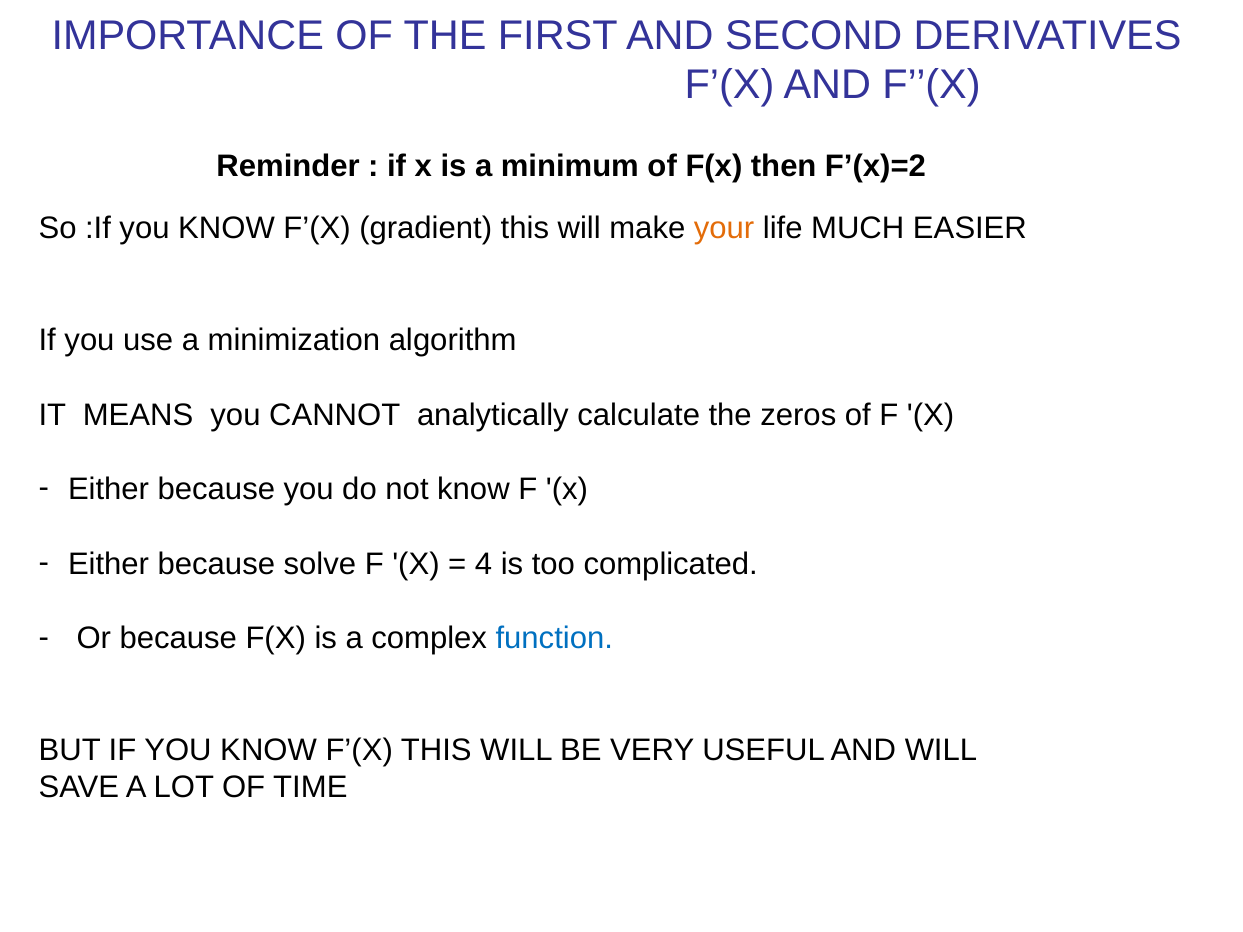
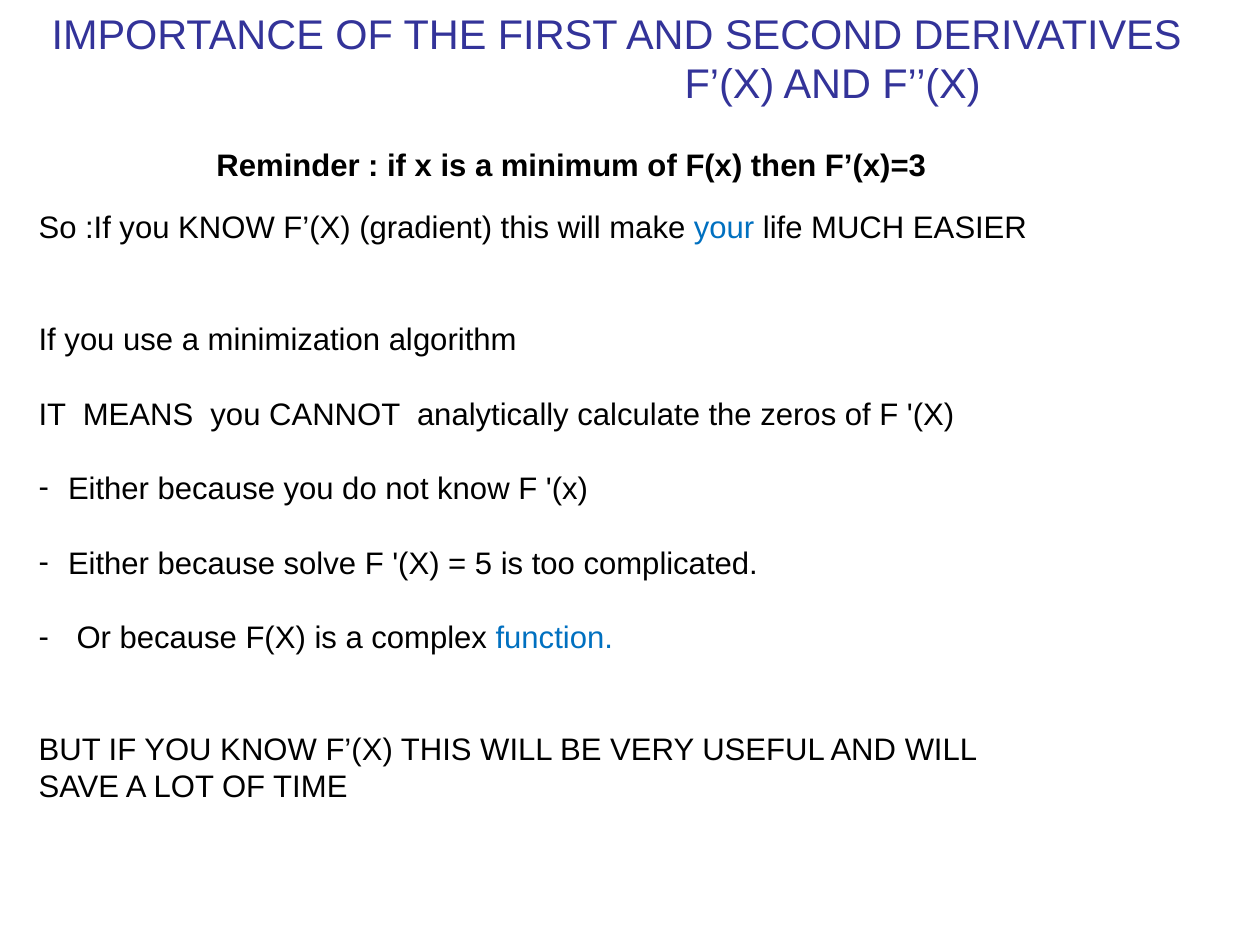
F’(x)=2: F’(x)=2 -> F’(x)=3 (875, 166)
your colour: orange -> blue (724, 228)
4: 4 -> 5 (483, 564)
